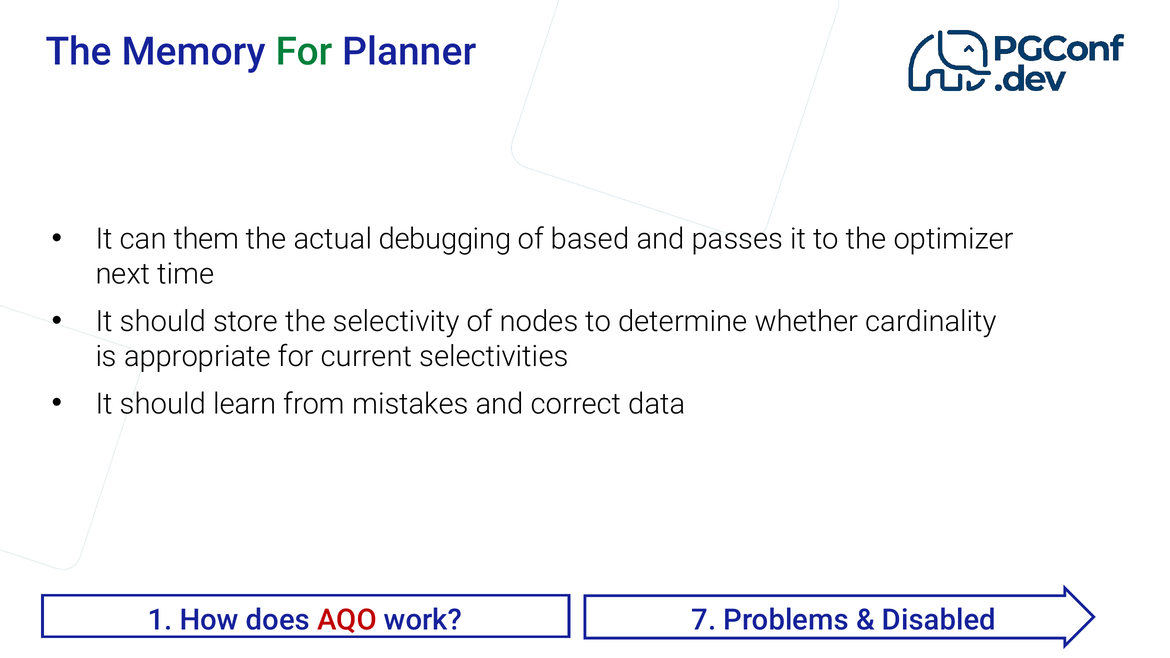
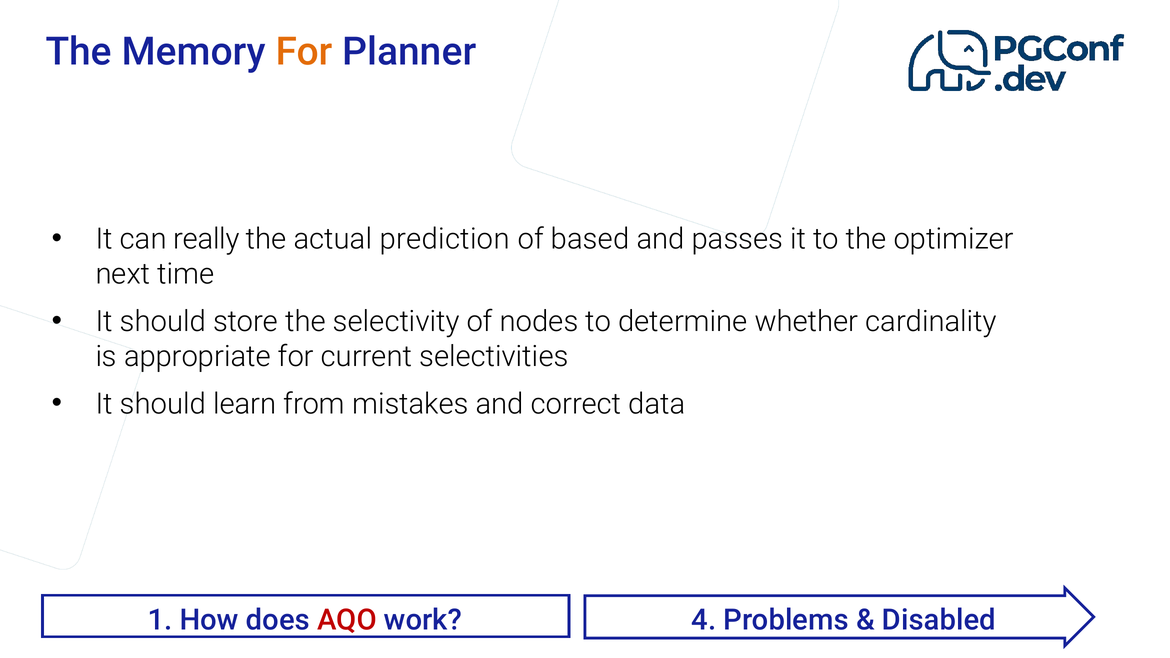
For colour: green -> orange (304, 52)
them: them -> really (206, 239)
debugging: debugging -> prediction (445, 239)
7: 7 -> 4 (704, 620)
